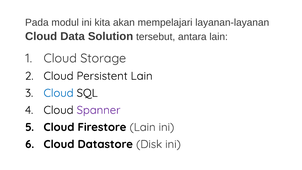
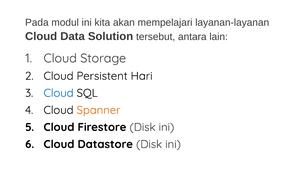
Persistent Lain: Lain -> Hari (142, 76)
Spanner colour: purple -> orange (99, 110)
Firestore Lain: Lain -> Disk (143, 127)
